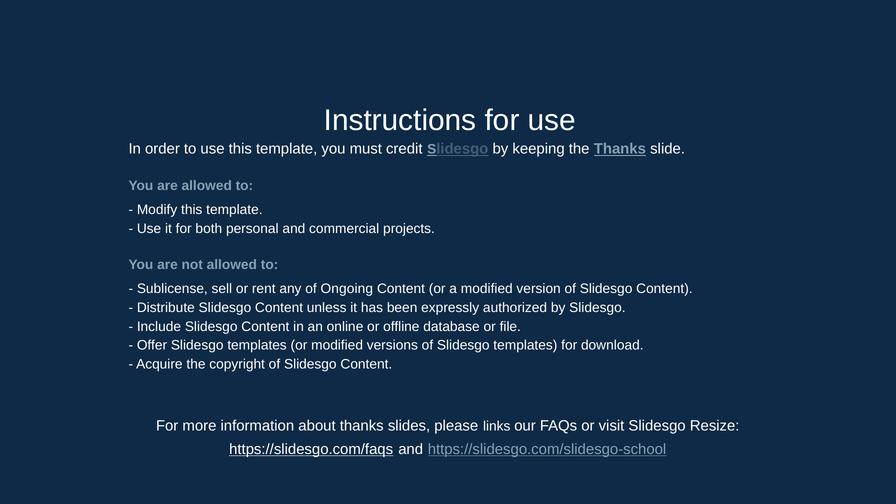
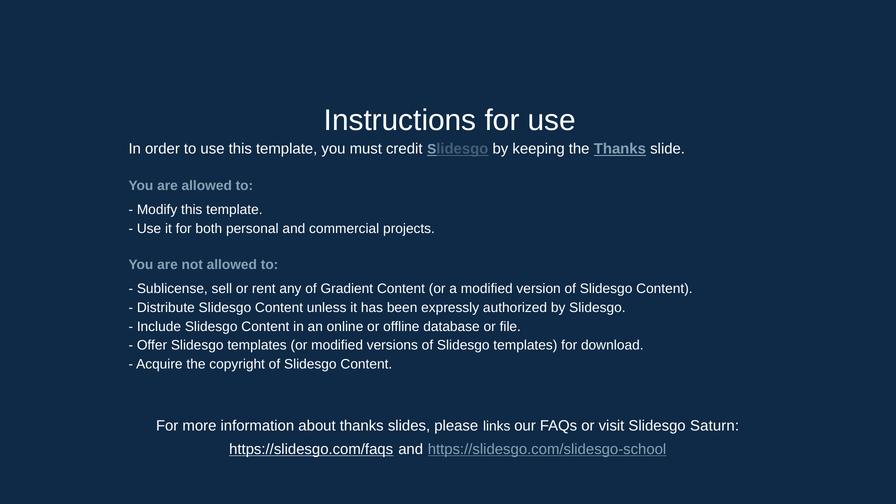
Ongoing: Ongoing -> Gradient (347, 289)
Resize: Resize -> Saturn (715, 426)
